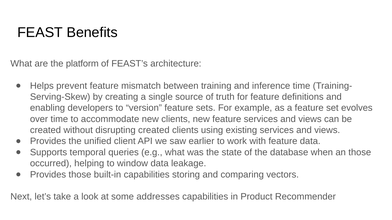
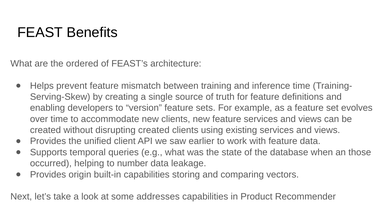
platform: platform -> ordered (82, 64)
window: window -> number (133, 164)
Provides those: those -> origin (80, 175)
